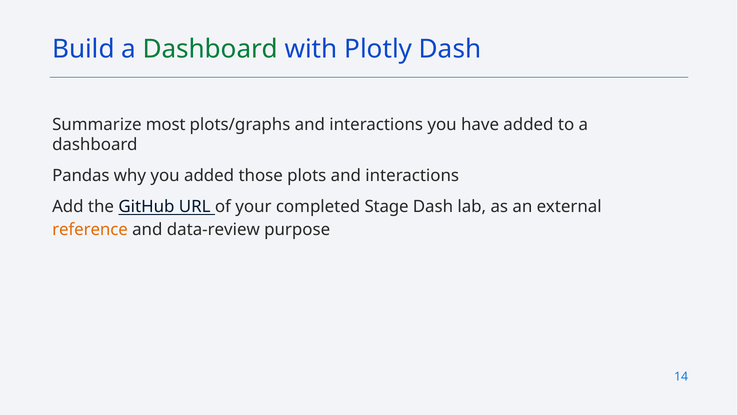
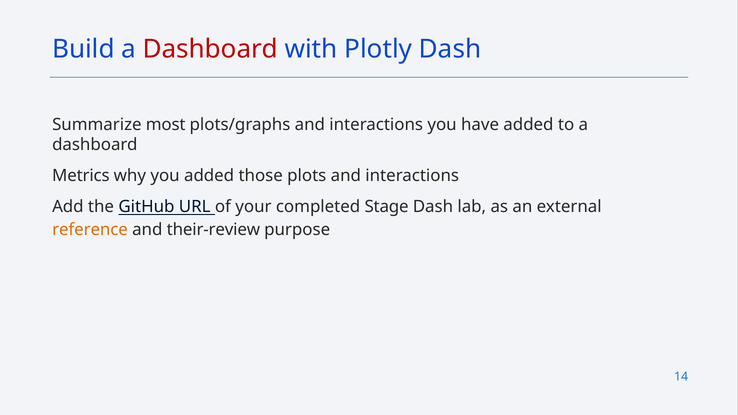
Dashboard colour: green -> red (210, 49)
Pandas: Pandas -> Metrics (81, 176)
data-review: data-review -> their-review (213, 230)
